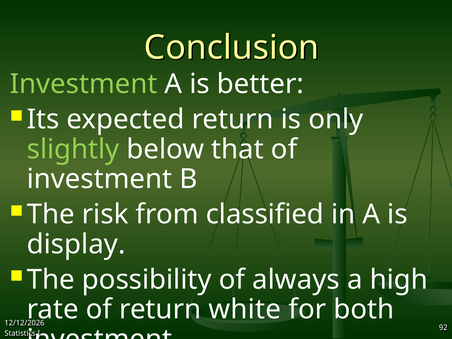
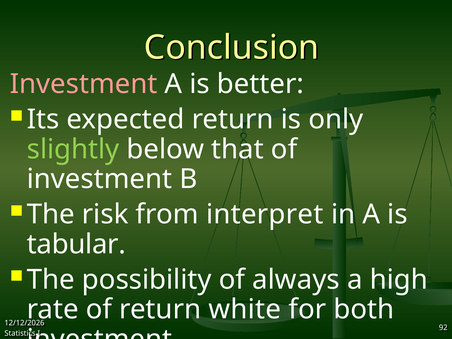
Investment colour: light green -> pink (84, 84)
classified: classified -> interpret (265, 214)
display: display -> tabular (76, 244)
